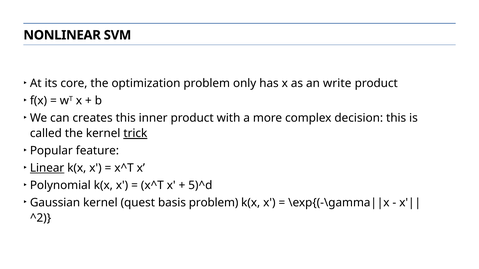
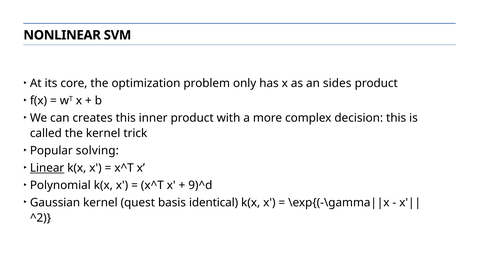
write: write -> sides (337, 83)
trick underline: present -> none (135, 133)
feature: feature -> solving (97, 151)
5)^d: 5)^d -> 9)^d (200, 185)
basis problem: problem -> identical (214, 203)
